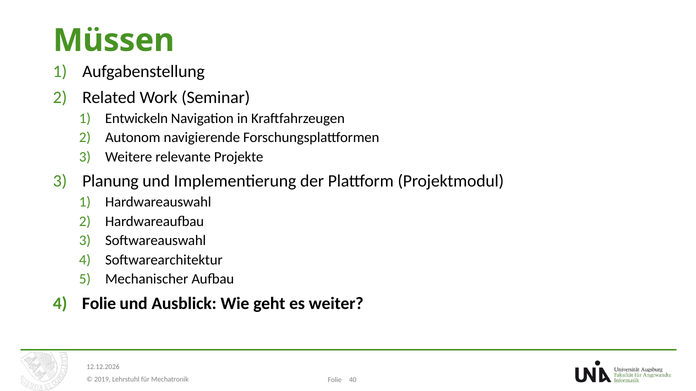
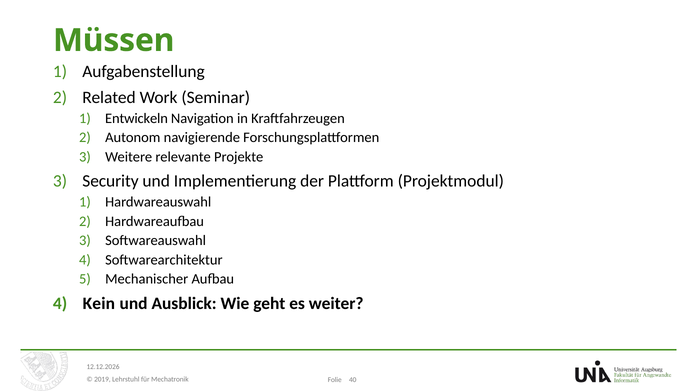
Planung: Planung -> Security (110, 181)
Folie: Folie -> Kein (99, 304)
